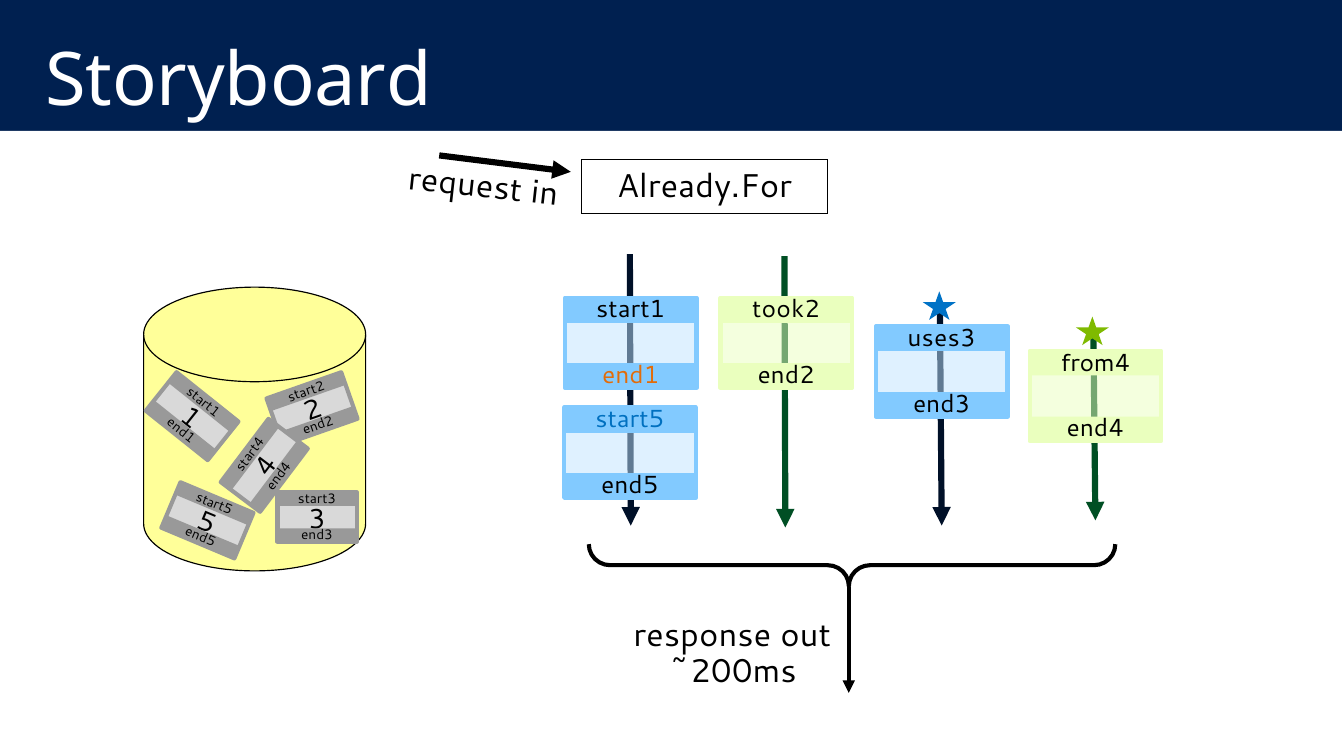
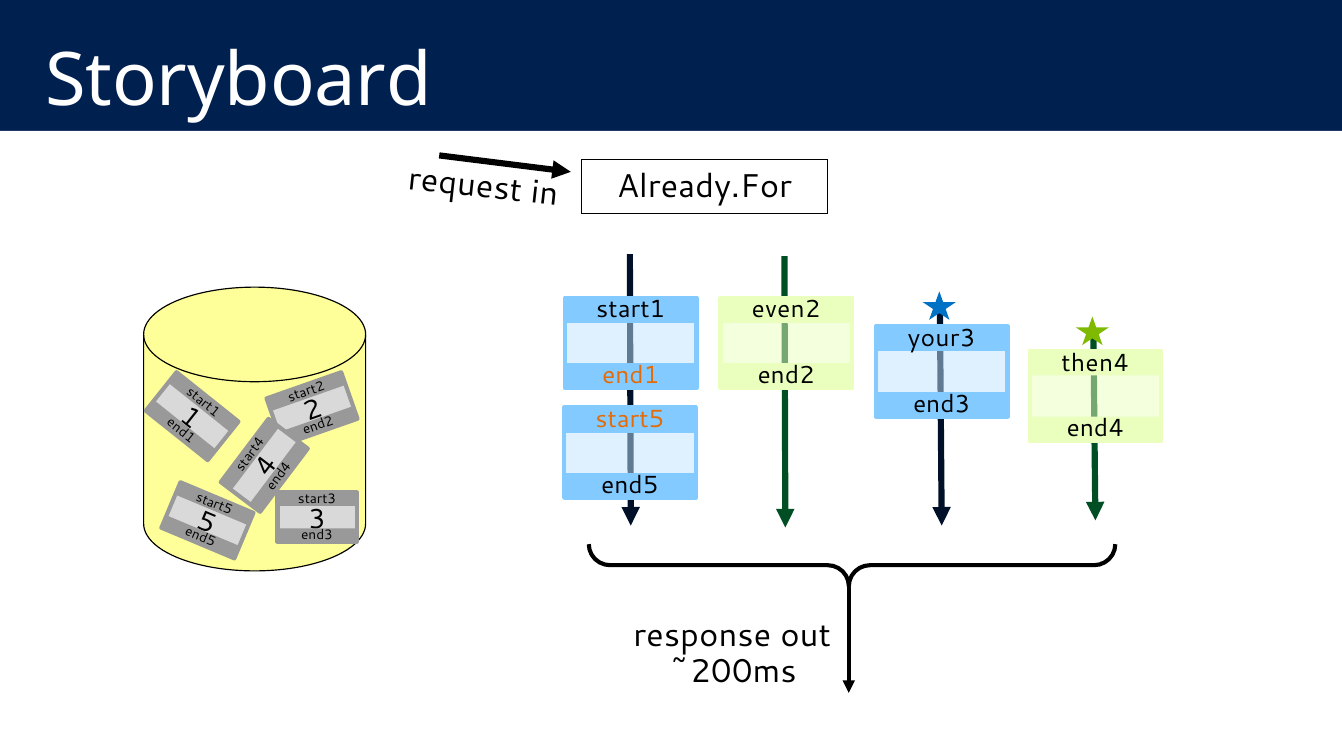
took2: took2 -> even2 (786, 310)
uses3: uses3 -> your3 (942, 338)
from4: from4 -> then4 (1095, 363)
start5 colour: blue -> orange (630, 420)
